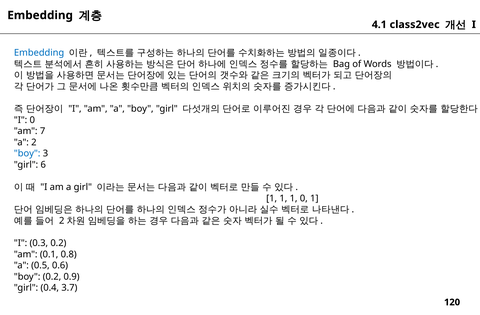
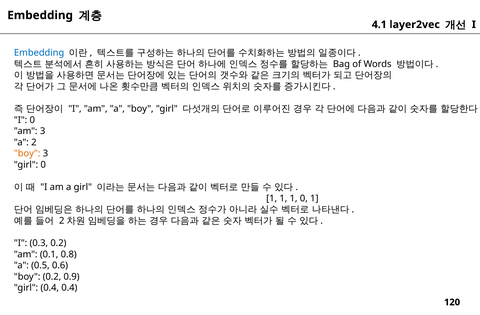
class2vec: class2vec -> layer2vec (415, 25)
am 7: 7 -> 3 (43, 131)
boy colour: blue -> orange (27, 154)
girl 6: 6 -> 0 (43, 165)
0.4 3.7: 3.7 -> 0.4 (69, 288)
